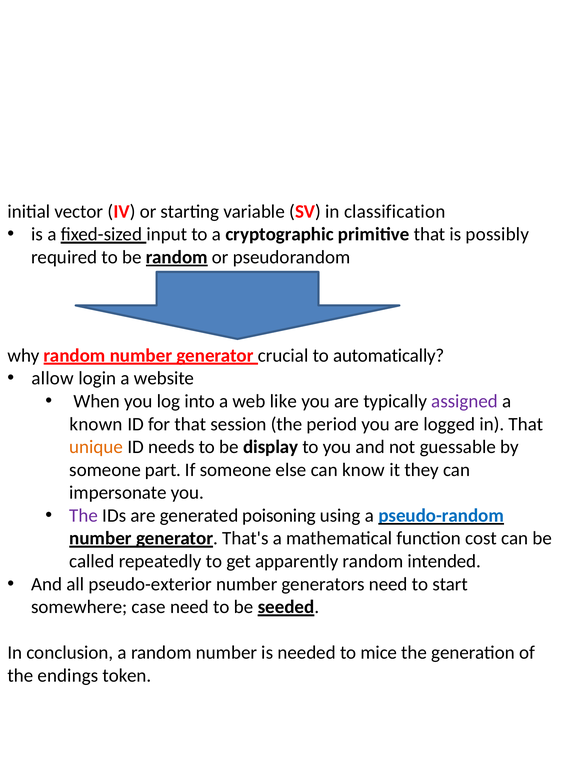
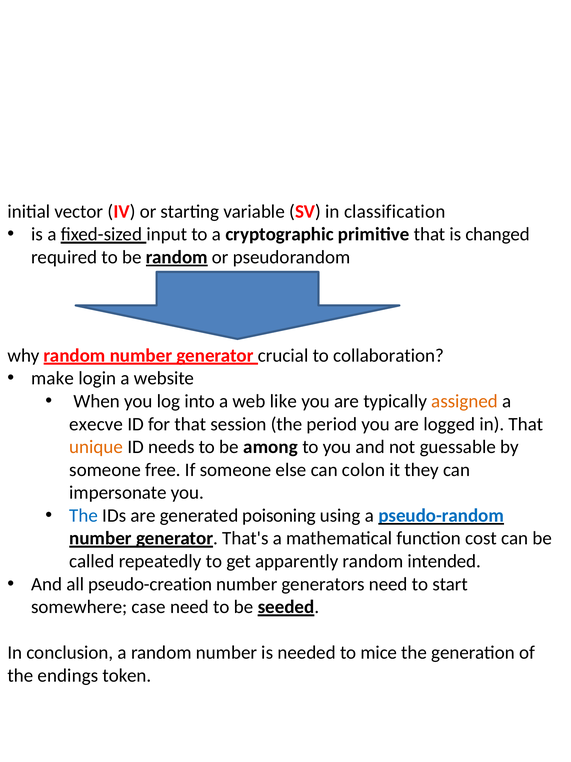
possibly: possibly -> changed (498, 234)
automatically: automatically -> collaboration (389, 355)
allow: allow -> make (53, 378)
assigned colour: purple -> orange (465, 401)
known: known -> execve (96, 424)
display: display -> among (271, 447)
part: part -> free (163, 469)
know: know -> colon (364, 469)
The colour: purple -> blue (84, 515)
pseudo-exterior: pseudo-exterior -> pseudo-creation (150, 584)
